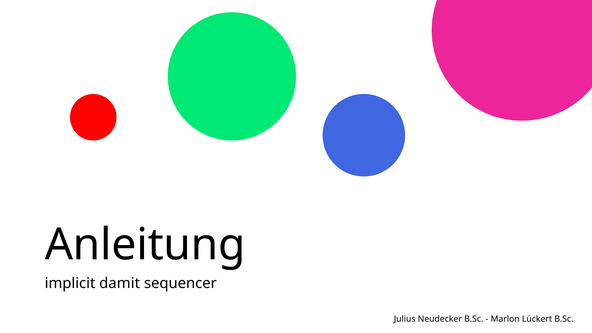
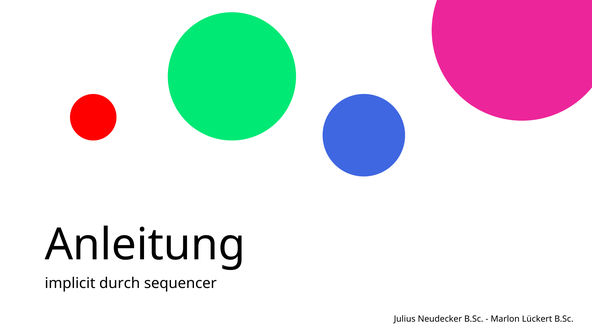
damit: damit -> durch (120, 283)
